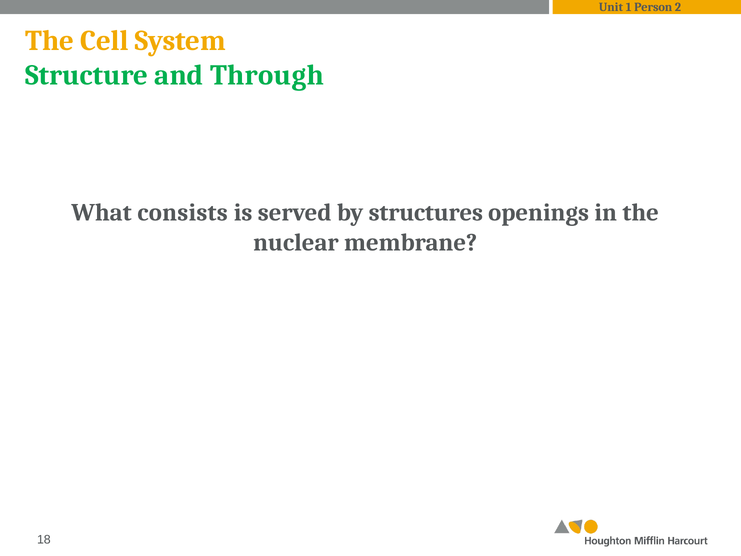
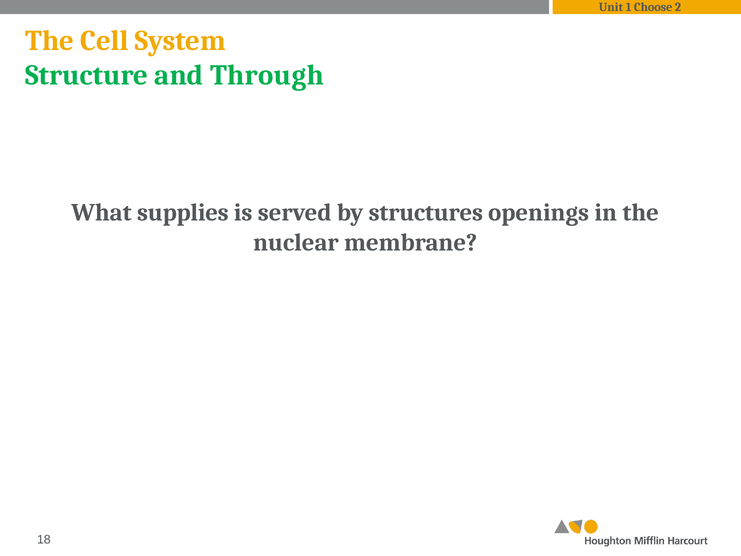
Person: Person -> Choose (653, 7)
consists: consists -> supplies (183, 213)
